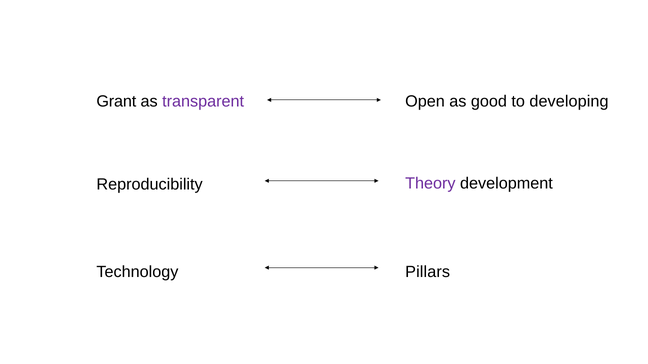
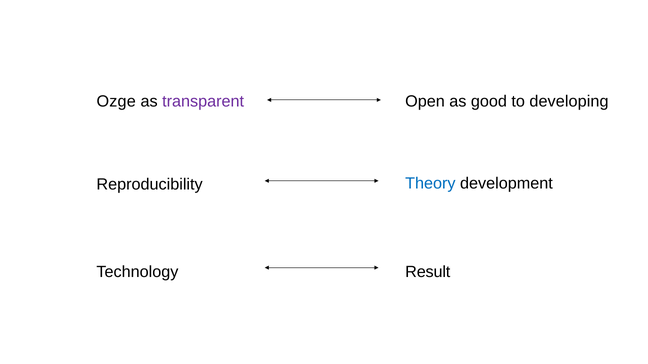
Grant: Grant -> Ozge (116, 102)
Theory colour: purple -> blue (430, 184)
Pillars: Pillars -> Result (428, 273)
